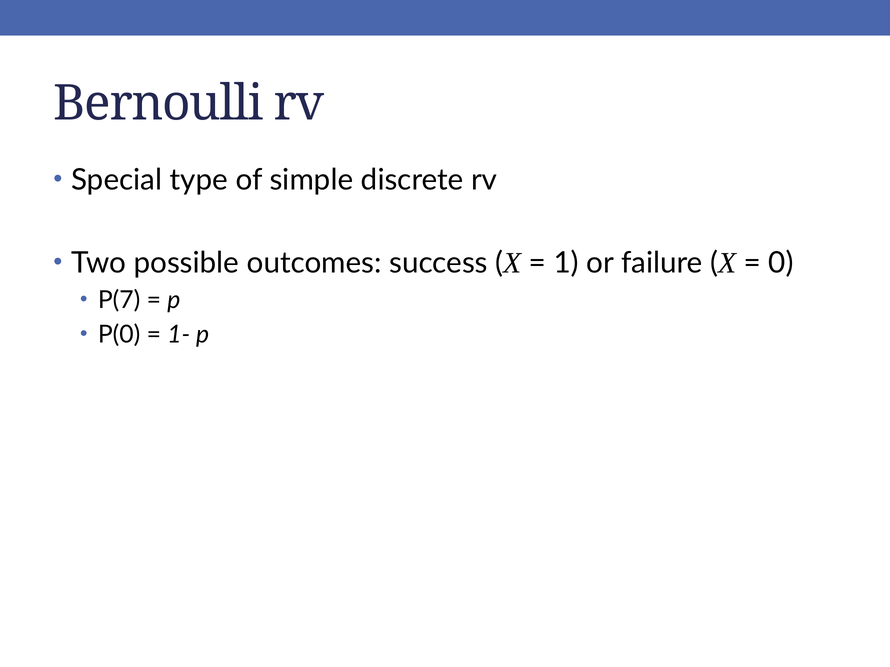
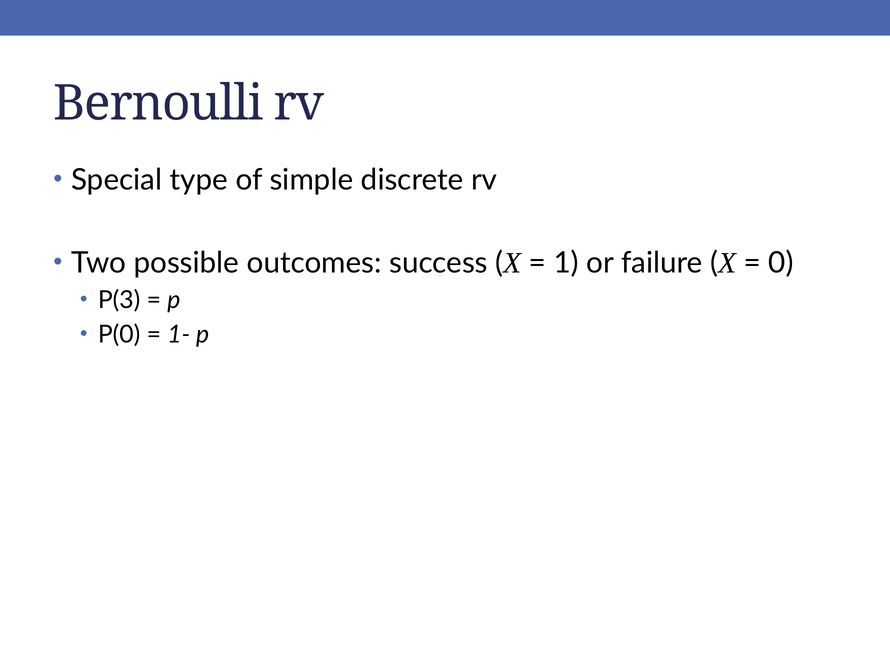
P(7: P(7 -> P(3 (119, 300)
